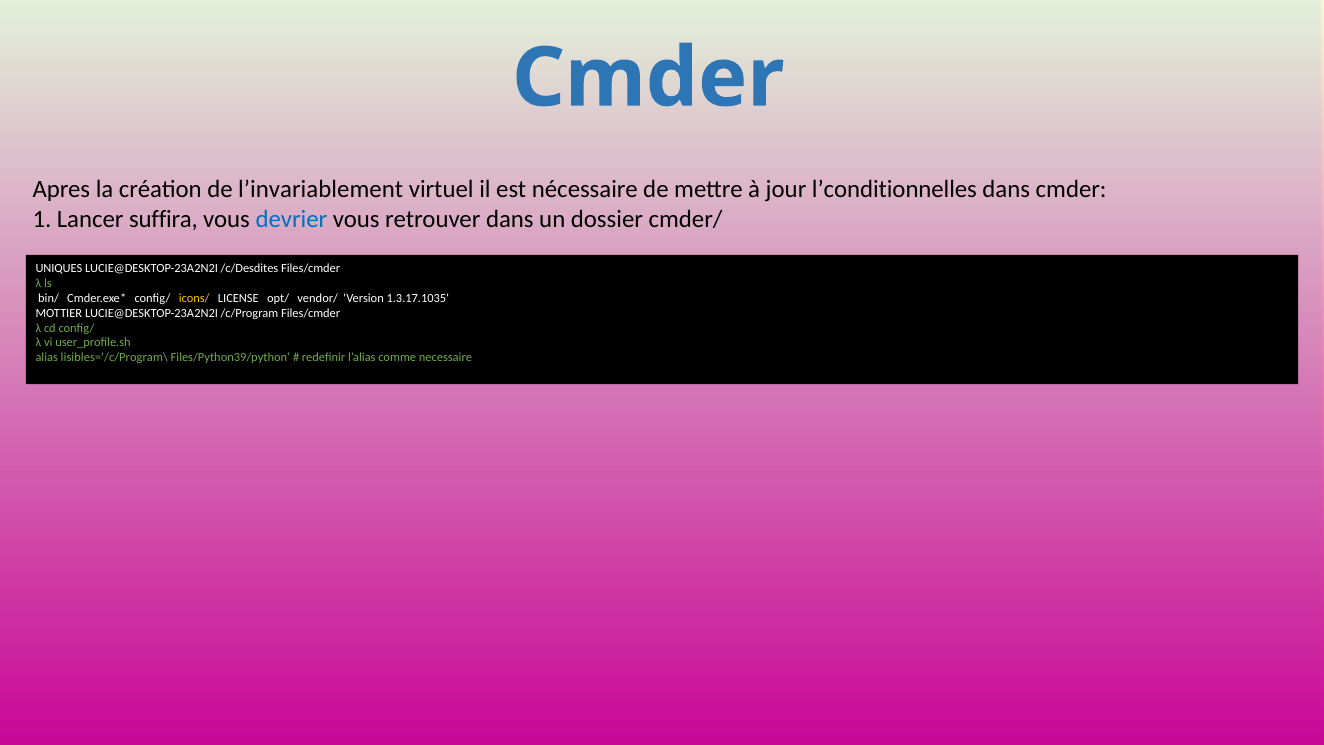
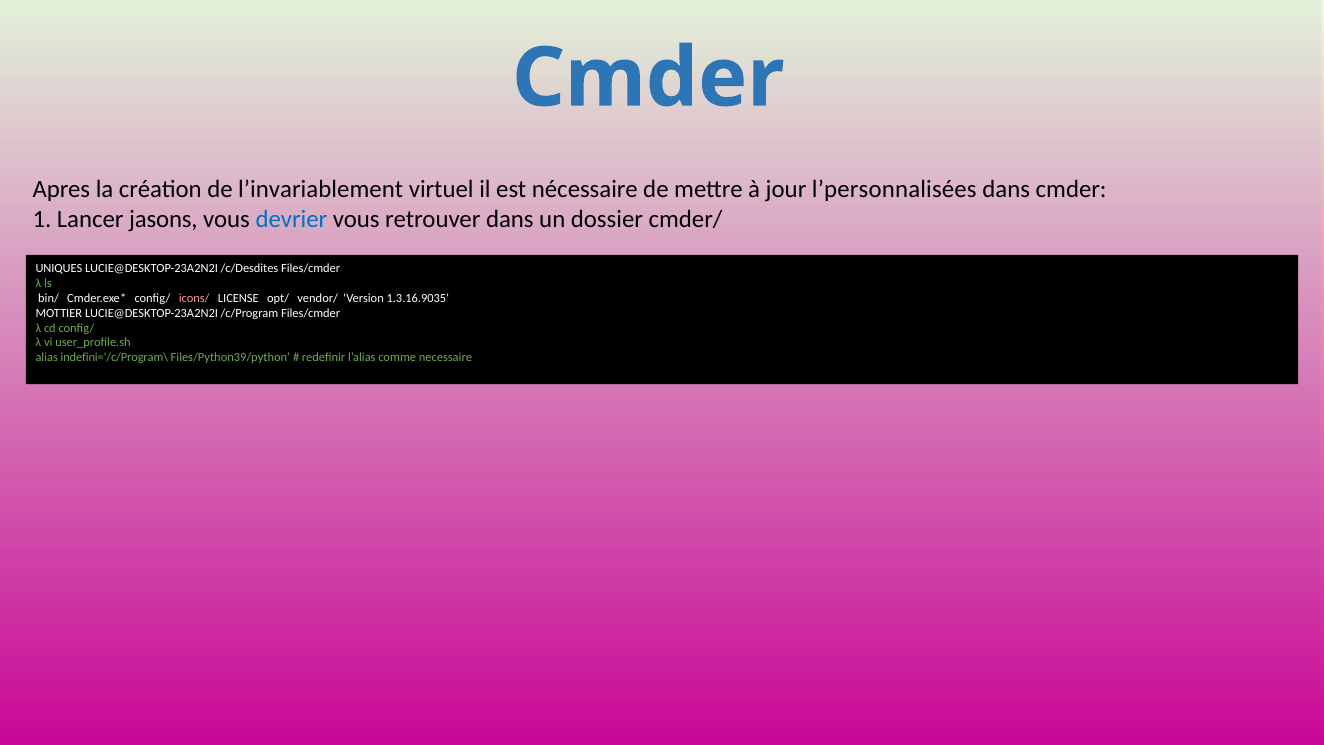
l’conditionnelles: l’conditionnelles -> l’personnalisées (894, 190)
suffira: suffira -> jasons (163, 219)
icons/ colour: yellow -> pink (194, 298)
1.3.17.1035: 1.3.17.1035 -> 1.3.16.9035 (418, 298)
lisibles='/c/Program\: lisibles='/c/Program\ -> indefini='/c/Program\ (114, 358)
